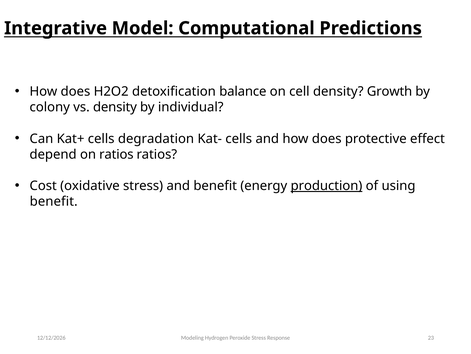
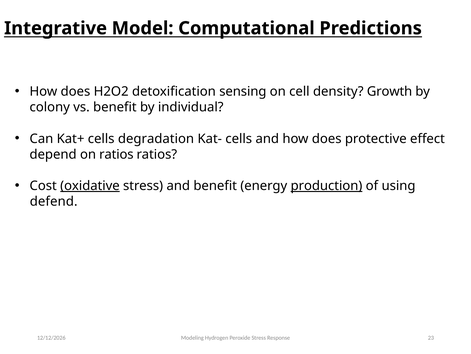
balance: balance -> sensing (243, 91)
vs density: density -> benefit (115, 107)
oxidative underline: none -> present (90, 186)
benefit: benefit -> defend (54, 201)
